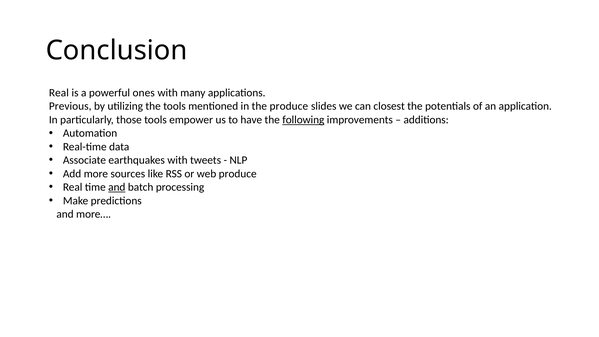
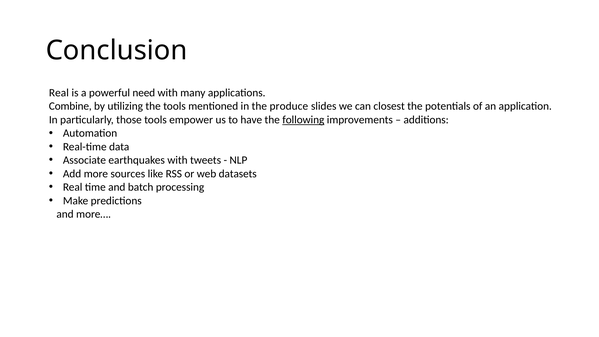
ones: ones -> need (144, 93)
Previous: Previous -> Combine (70, 106)
web produce: produce -> datasets (238, 174)
and underline: present -> none (117, 187)
